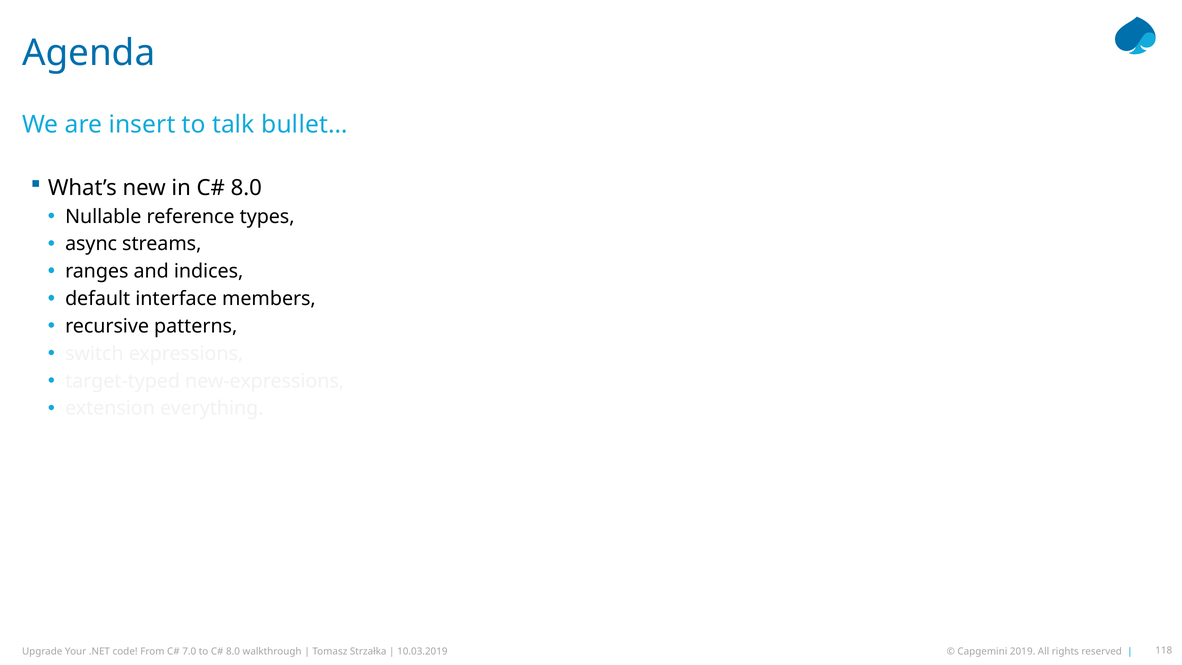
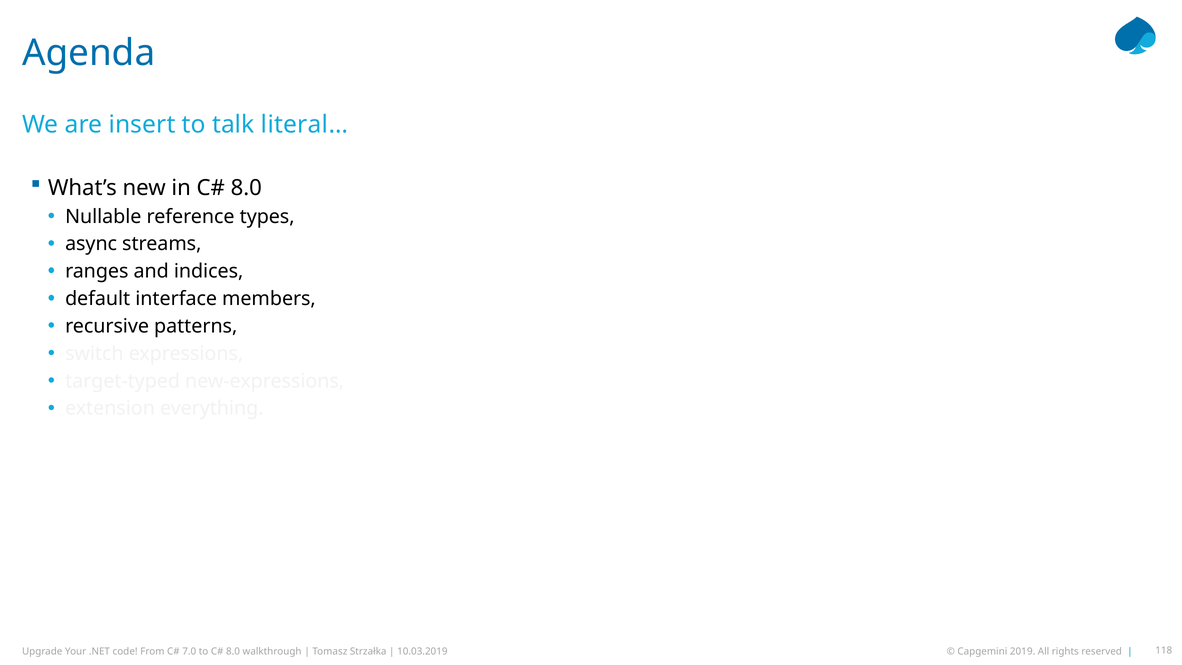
bullet…: bullet… -> literal… (305, 125)
